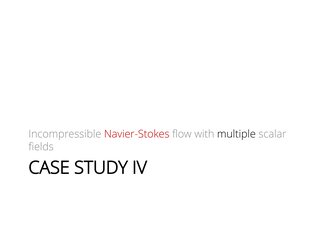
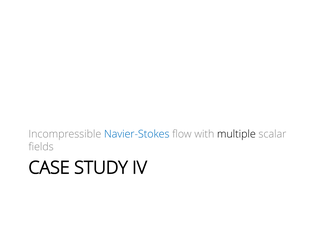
Navier-Stokes colour: red -> blue (137, 134)
